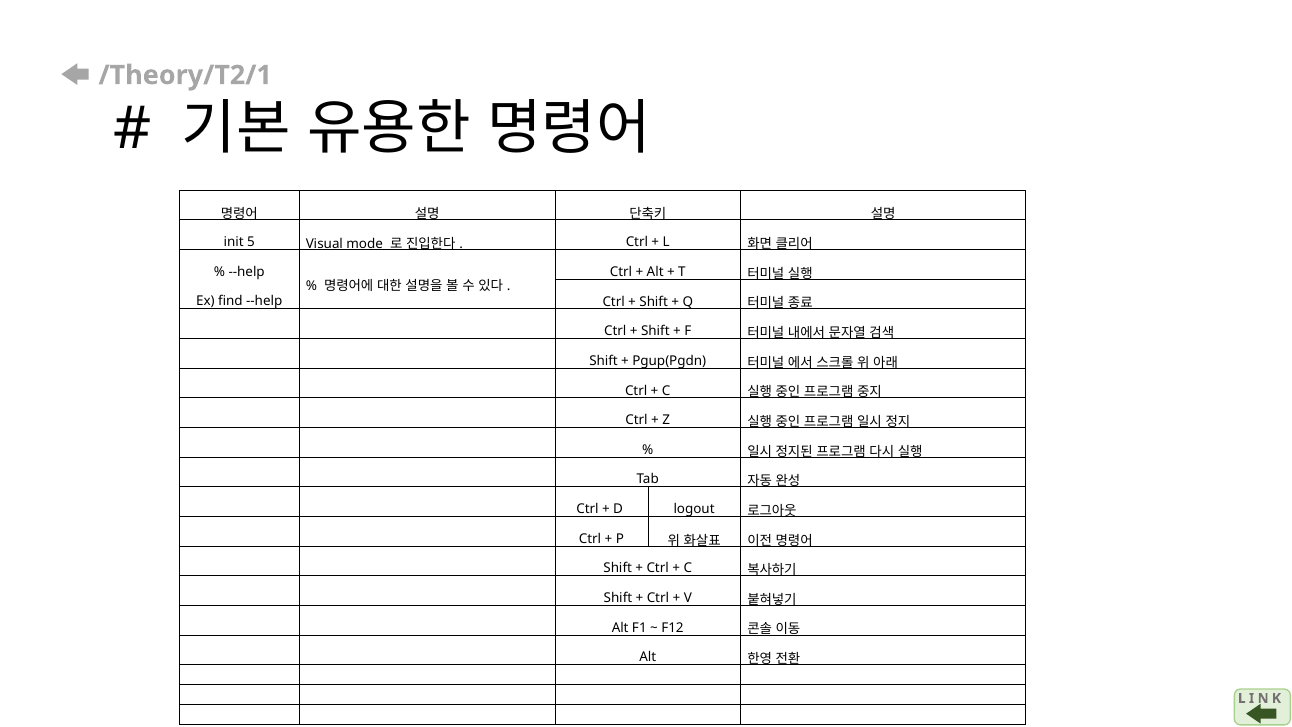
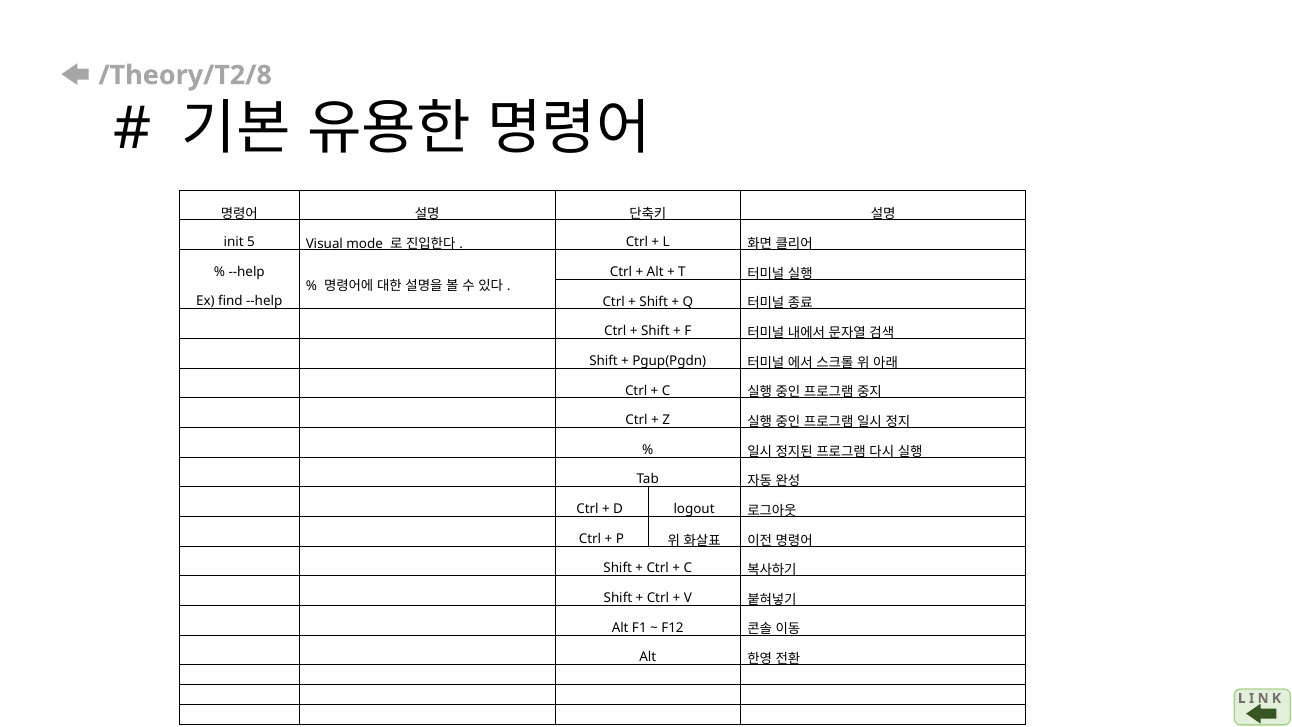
/Theory/T2/1: /Theory/T2/1 -> /Theory/T2/8 (185, 75)
